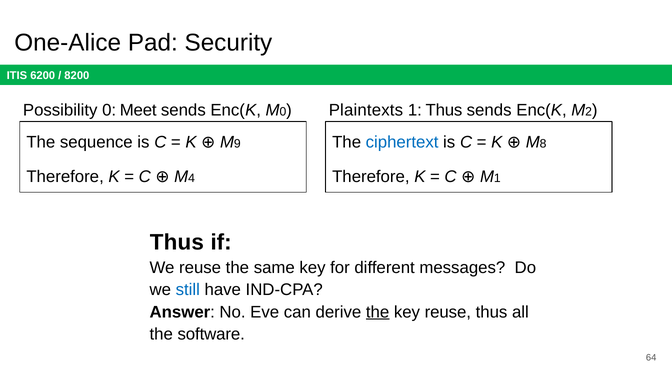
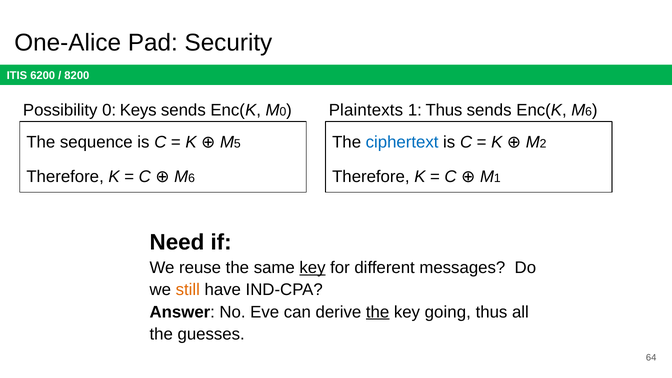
Meet: Meet -> Keys (138, 110)
2: 2 -> 6 (589, 112)
9: 9 -> 5 (237, 144)
8: 8 -> 2 (543, 144)
4: 4 -> 6 (192, 178)
Thus: Thus -> Need (177, 243)
key underline: none -> present (312, 268)
still colour: blue -> orange (188, 290)
key reuse: reuse -> going (448, 312)
software: software -> guesses (211, 334)
